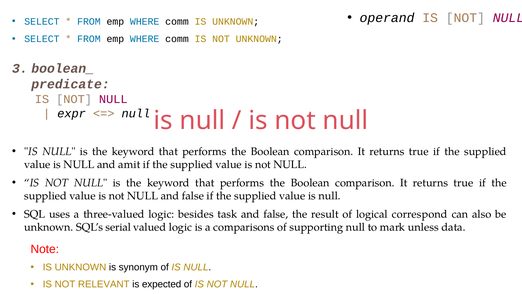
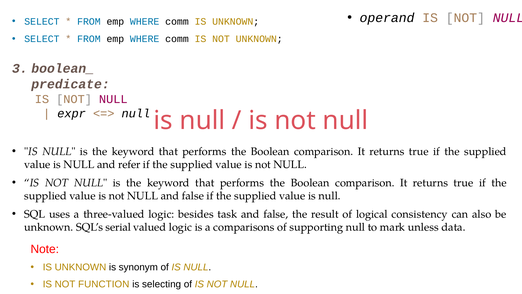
amit: amit -> refer (129, 164)
correspond: correspond -> consistency (420, 214)
RELEVANT: RELEVANT -> FUNCTION (104, 284)
expected: expected -> selecting (162, 284)
